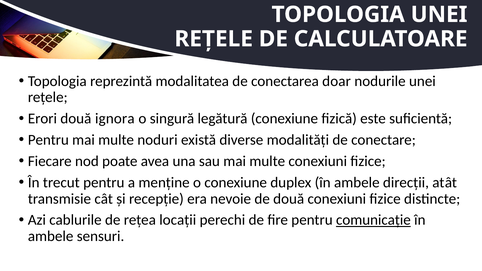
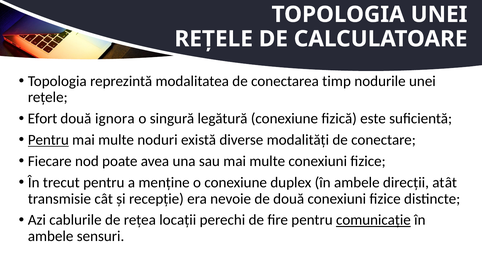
doar: doar -> timp (337, 81)
Erori: Erori -> Efort (42, 119)
Pentru underline: none -> present (48, 140)
